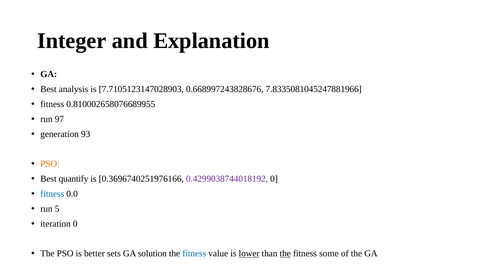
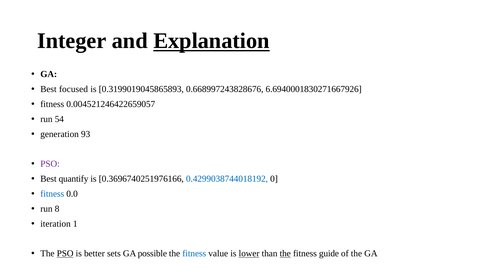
Explanation underline: none -> present (211, 41)
analysis: analysis -> focused (73, 89)
7.7105123147028903: 7.7105123147028903 -> 0.3199019045865893 (141, 89)
7.8335081045247881966: 7.8335081045247881966 -> 6.6940001830271667926 (314, 89)
0.810002658076689955: 0.810002658076689955 -> 0.004521246422659057 (111, 104)
97: 97 -> 54 (59, 119)
PSO colour: orange -> purple (50, 164)
0.4299038744018192 colour: purple -> blue (227, 178)
5: 5 -> 8 (57, 208)
iteration 0: 0 -> 1 (75, 223)
PSO underline: none -> present (65, 253)
solution: solution -> possible (152, 253)
some: some -> guide (329, 253)
